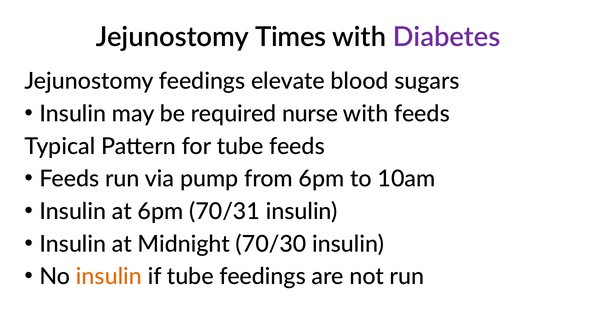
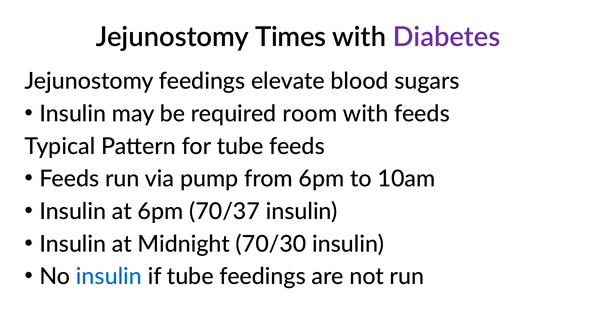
nurse: nurse -> room (310, 114)
70/31: 70/31 -> 70/37 (225, 212)
insulin colour: orange -> blue (109, 277)
